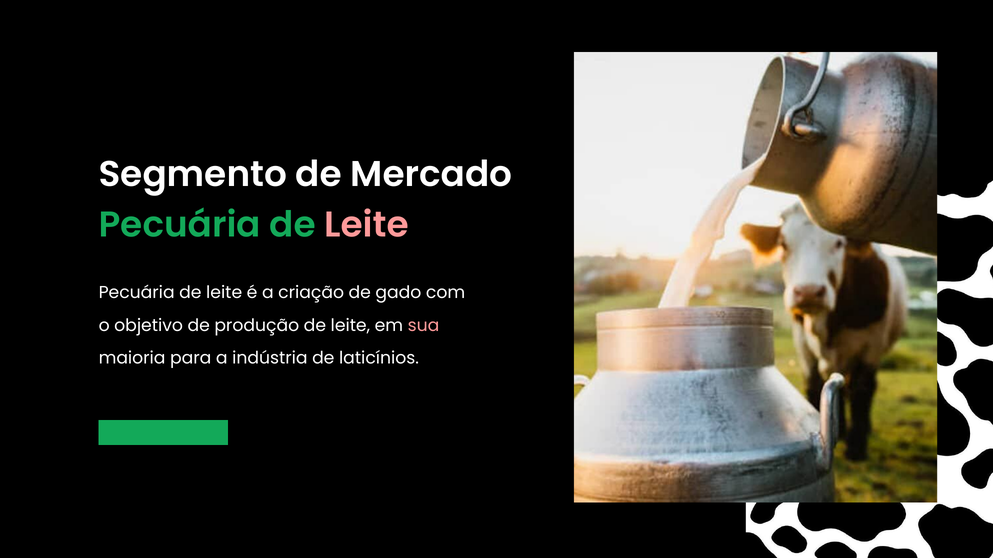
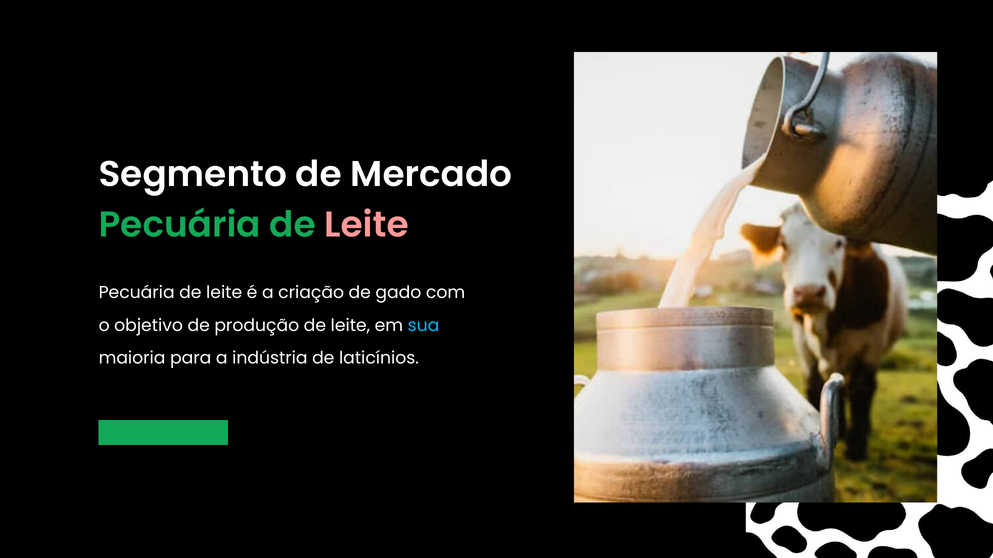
sua colour: pink -> light blue (424, 326)
